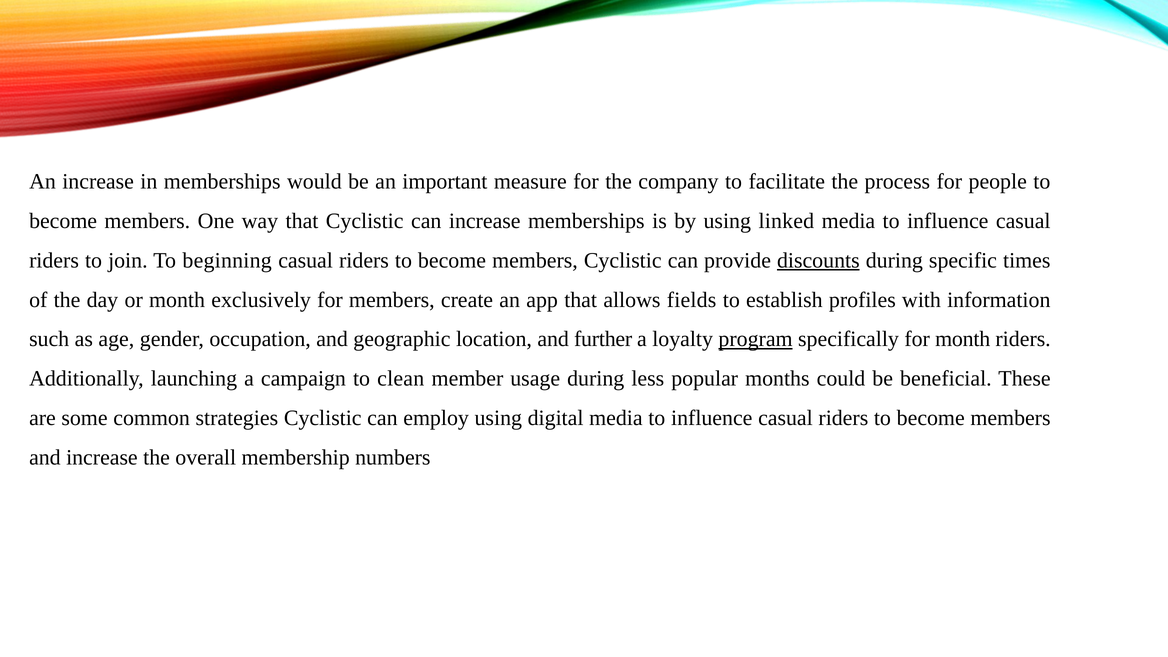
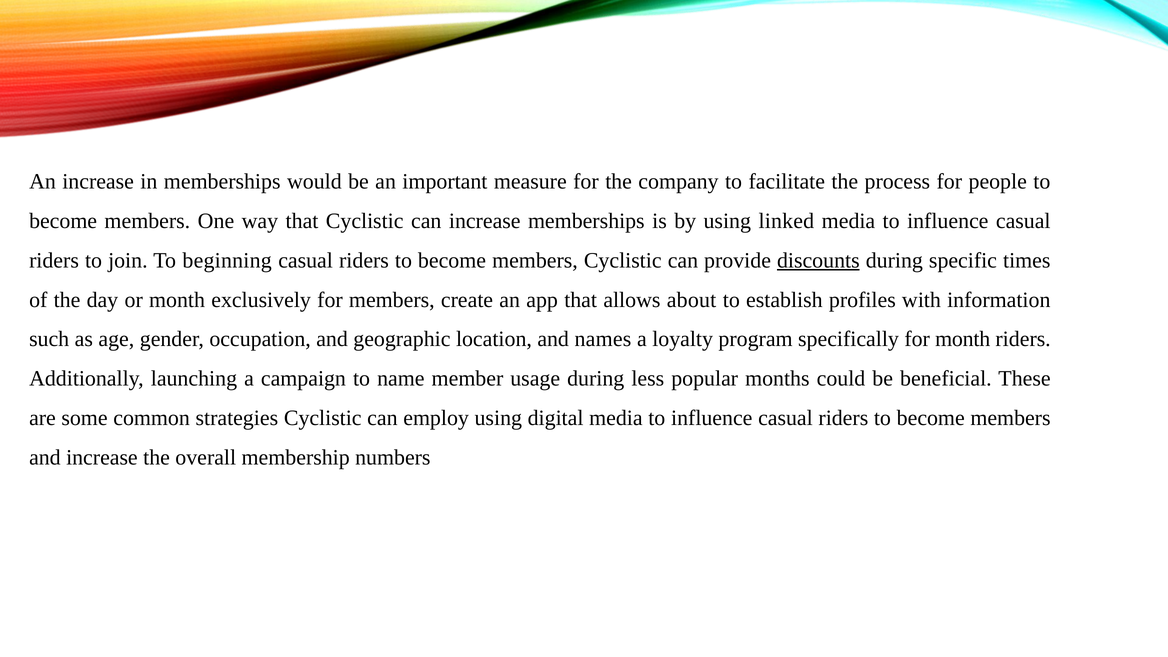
fields: fields -> about (692, 300)
further: further -> names (603, 339)
program underline: present -> none (756, 339)
clean: clean -> name (401, 379)
